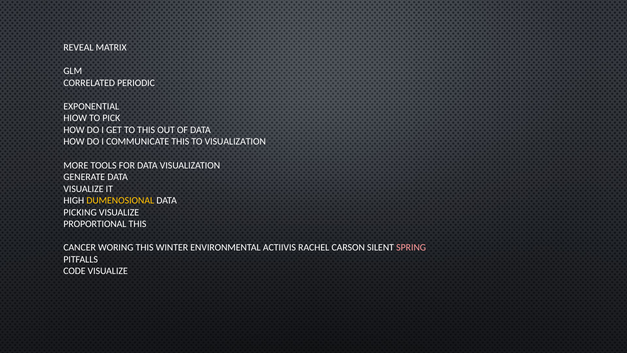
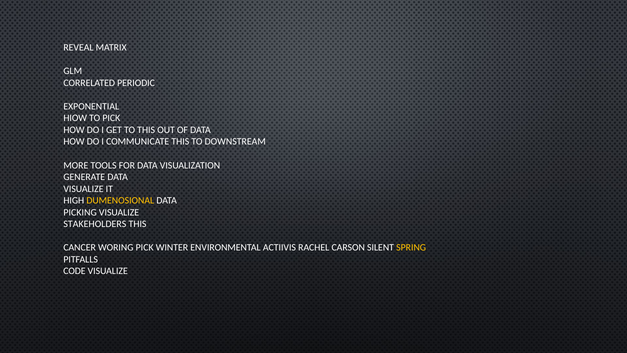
TO VISUALIZATION: VISUALIZATION -> DOWNSTREAM (235, 142)
PROPORTIONAL: PROPORTIONAL -> STAKEHOLDERS (95, 224)
WORING THIS: THIS -> PICK (145, 247)
SPRING colour: pink -> yellow (411, 247)
